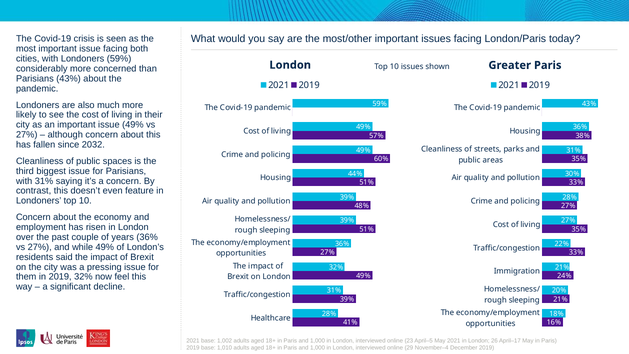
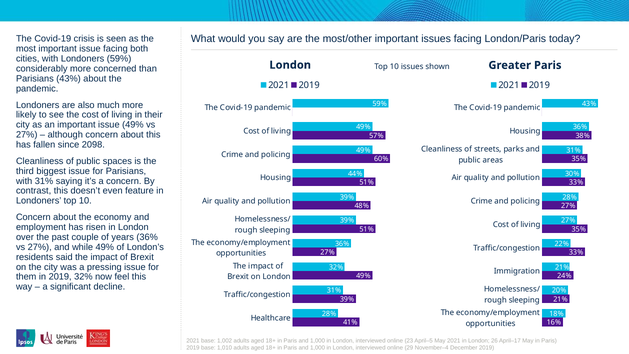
2032: 2032 -> 2098 (93, 145)
